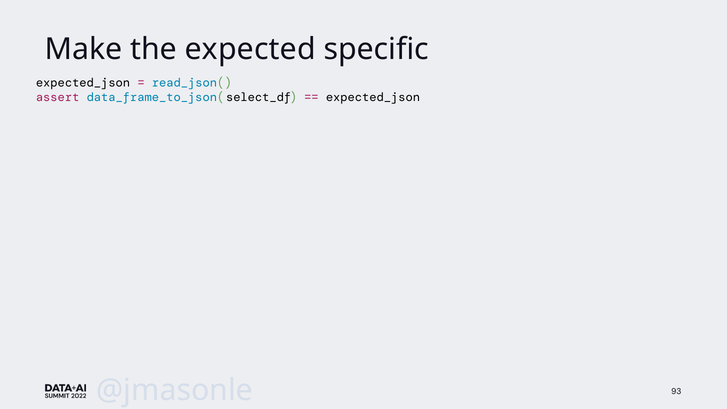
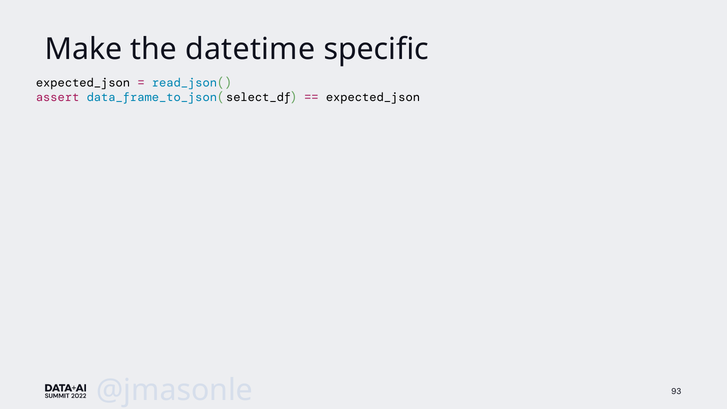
expected: expected -> datetime (250, 49)
